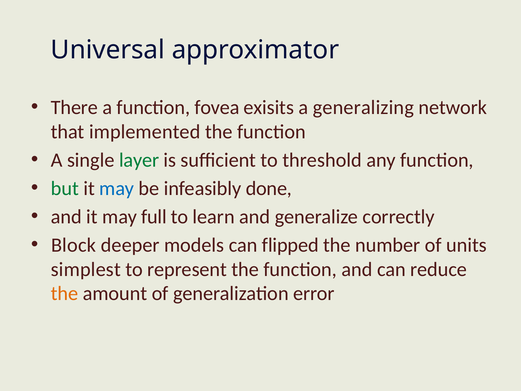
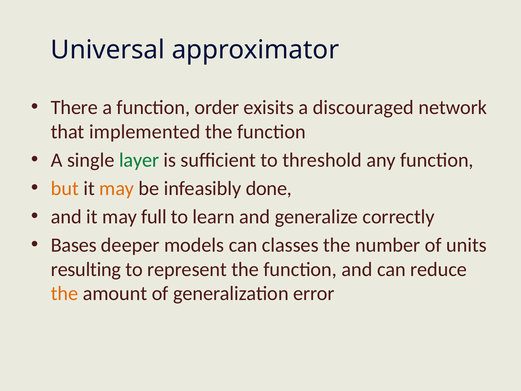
fovea: fovea -> order (217, 107)
generalizing: generalizing -> discouraged (363, 107)
but colour: green -> orange (65, 188)
may colour: blue -> orange (117, 188)
Block: Block -> Bases (74, 245)
flipped: flipped -> classes (290, 245)
simplest: simplest -> resulting (86, 269)
